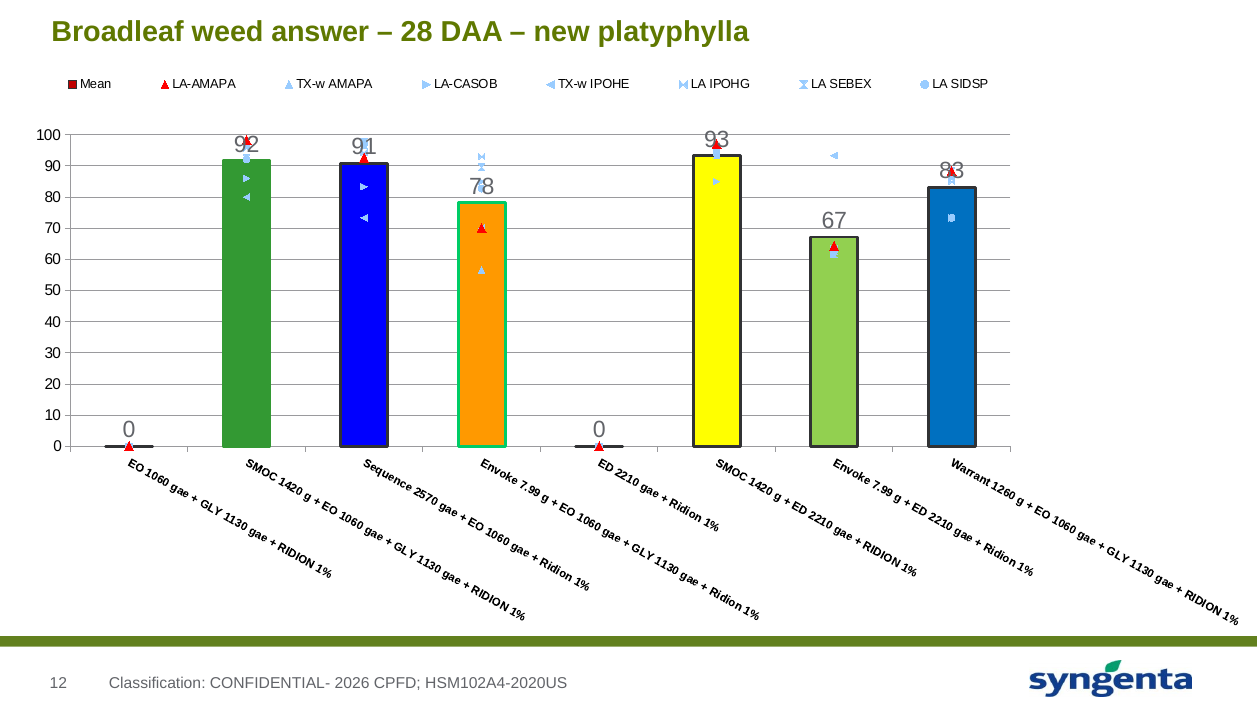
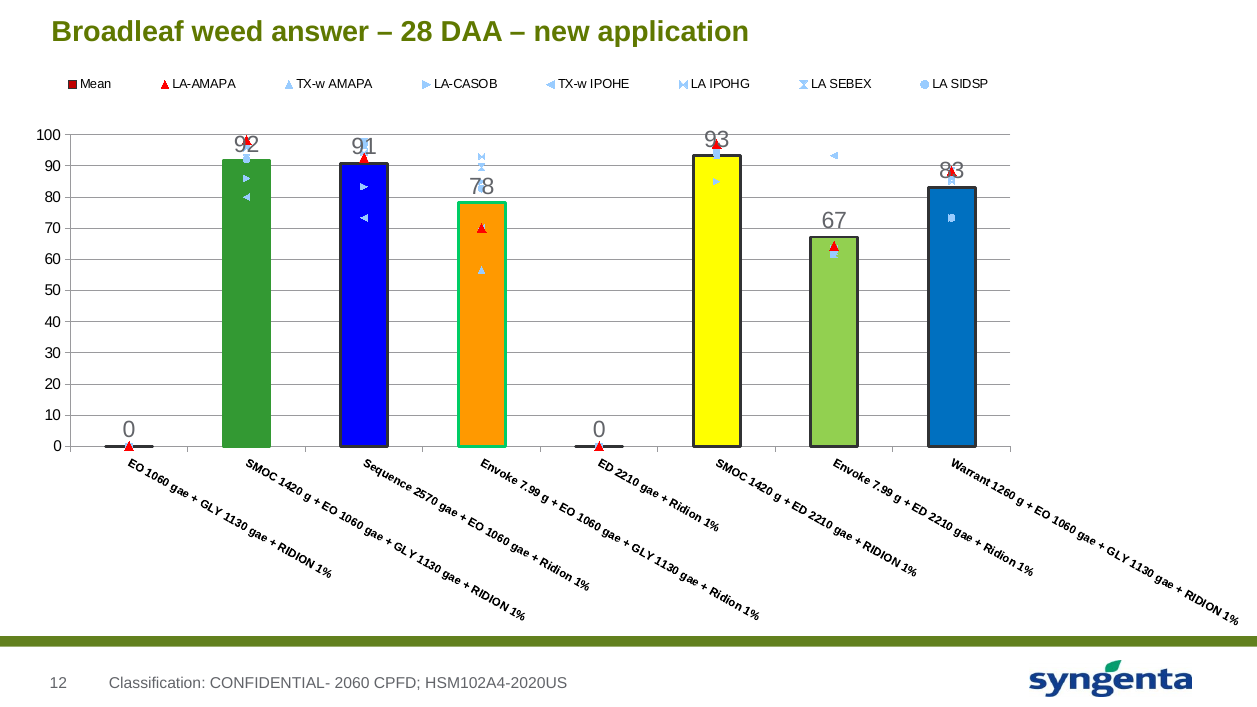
platyphylla: platyphylla -> application (673, 32)
2026: 2026 -> 2060 (352, 684)
